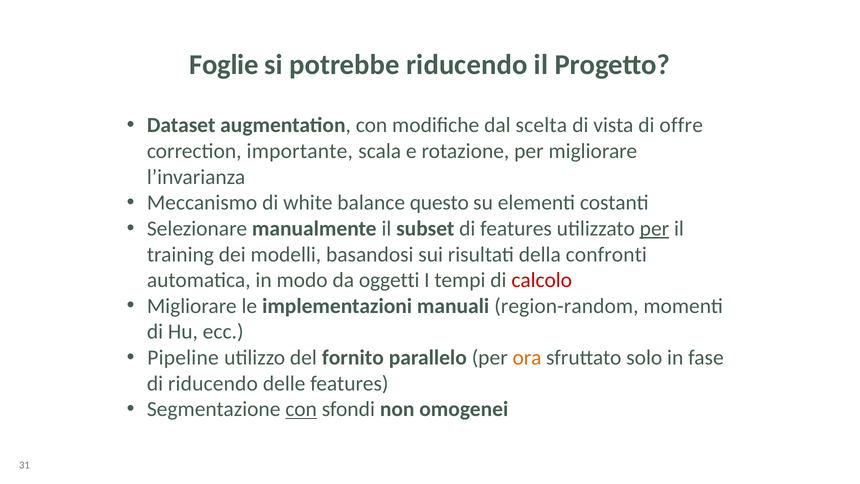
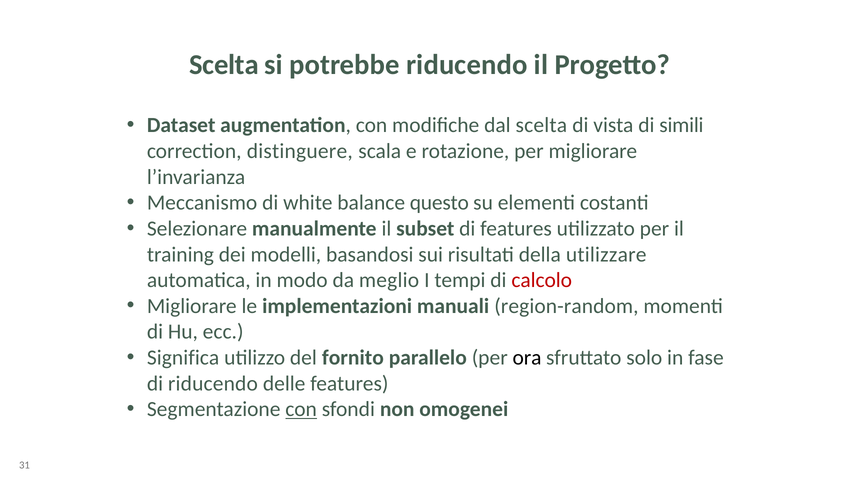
Foglie: Foglie -> Scelta (224, 65)
offre: offre -> simili (681, 125)
importante: importante -> distinguere (300, 151)
per underline: present -> none (654, 228)
confronti: confronti -> utilizzare (606, 254)
oggetti: oggetti -> meglio (389, 280)
Pipeline: Pipeline -> Significa (183, 357)
ora colour: orange -> black (527, 357)
